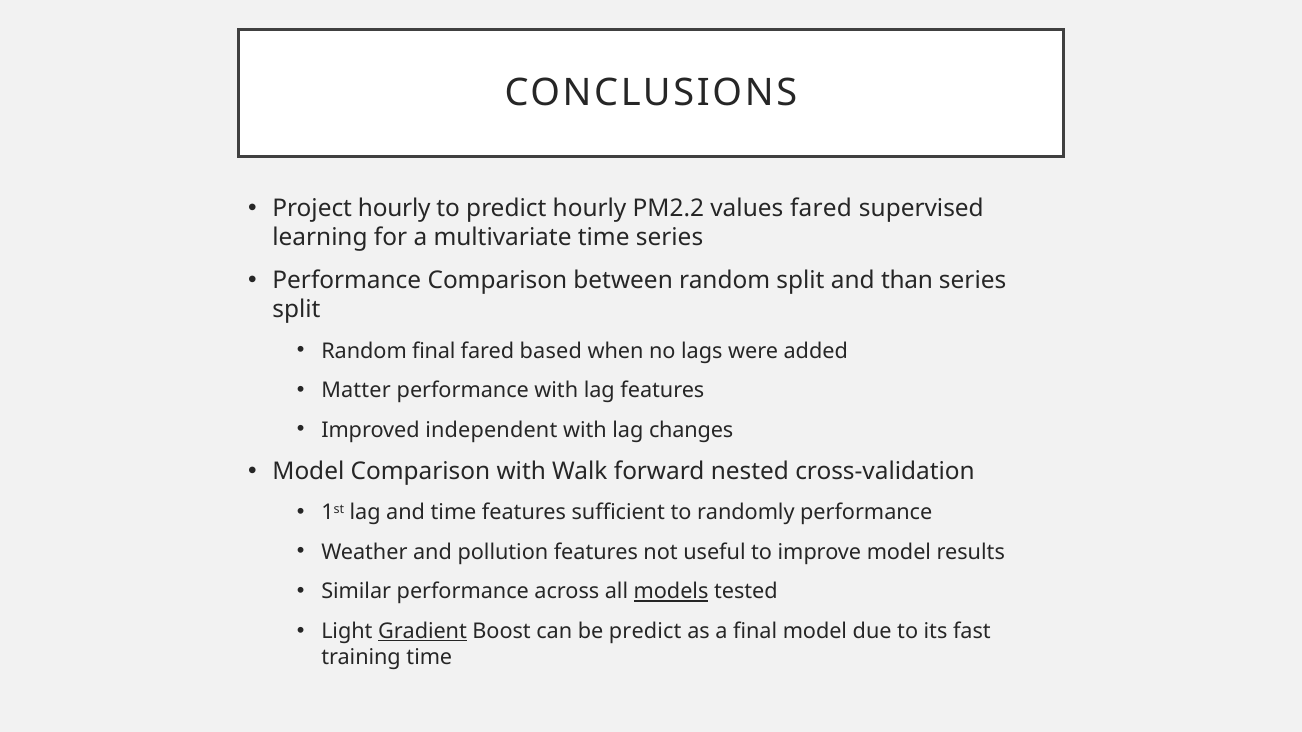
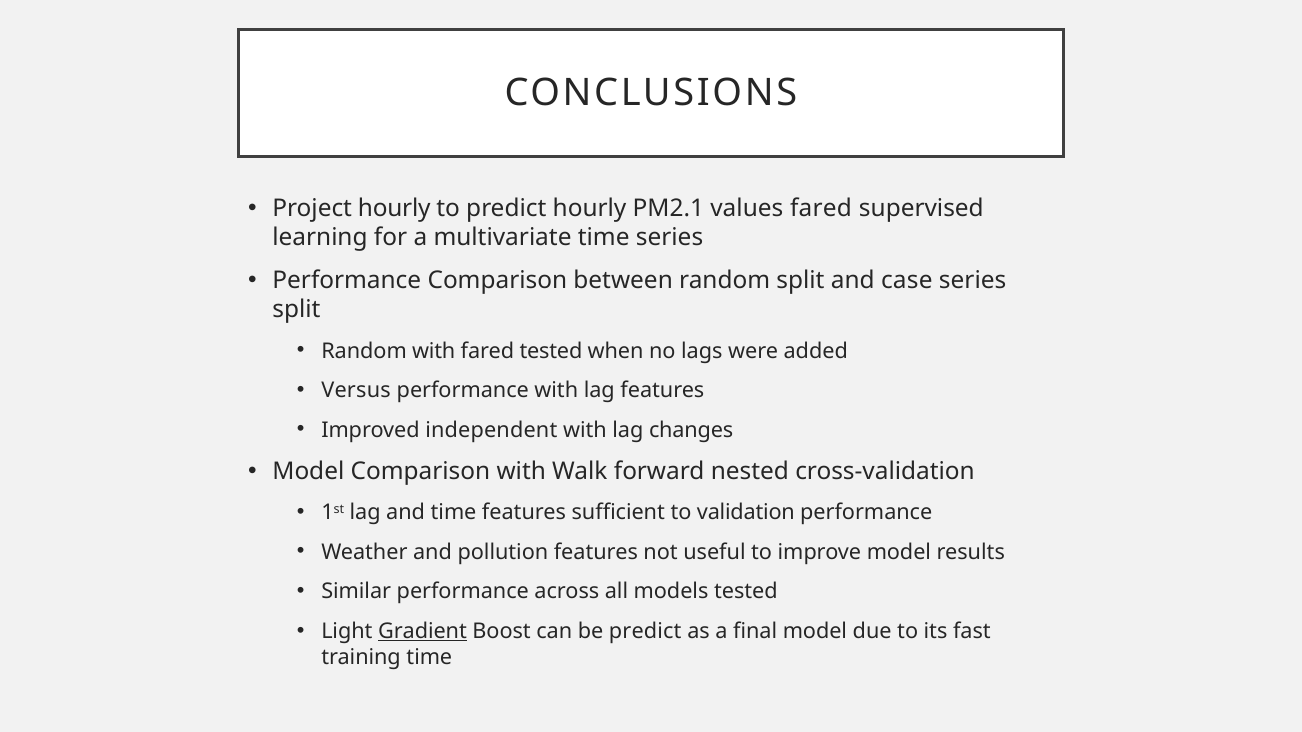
PM2.2: PM2.2 -> PM2.1 (668, 209)
than: than -> case (907, 281)
Random final: final -> with (434, 351)
fared based: based -> tested (551, 351)
Matter: Matter -> Versus (356, 391)
randomly: randomly -> validation (746, 513)
models underline: present -> none (671, 592)
